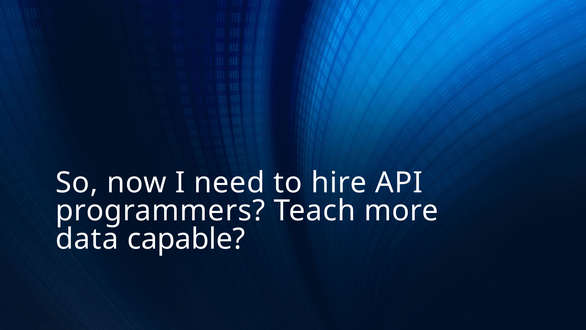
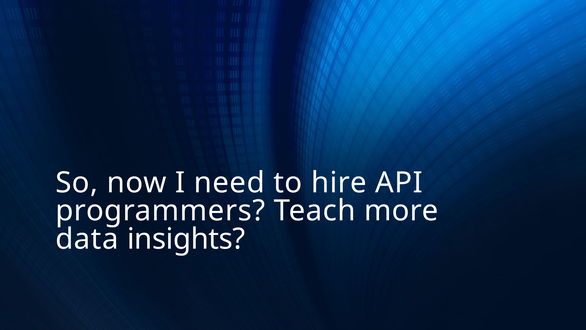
capable: capable -> insights (186, 239)
